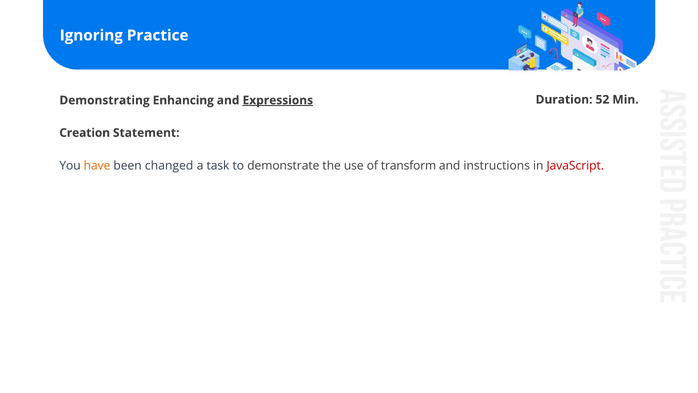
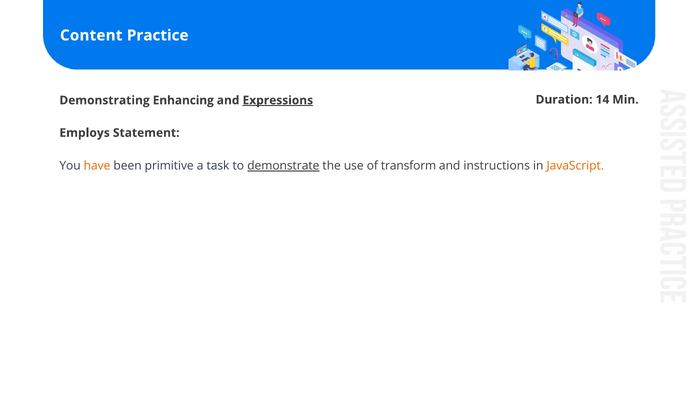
Ignoring: Ignoring -> Content (91, 35)
52: 52 -> 14 (602, 100)
Creation: Creation -> Employs (85, 133)
changed: changed -> primitive (169, 166)
demonstrate underline: none -> present (283, 166)
JavaScript colour: red -> orange (575, 166)
